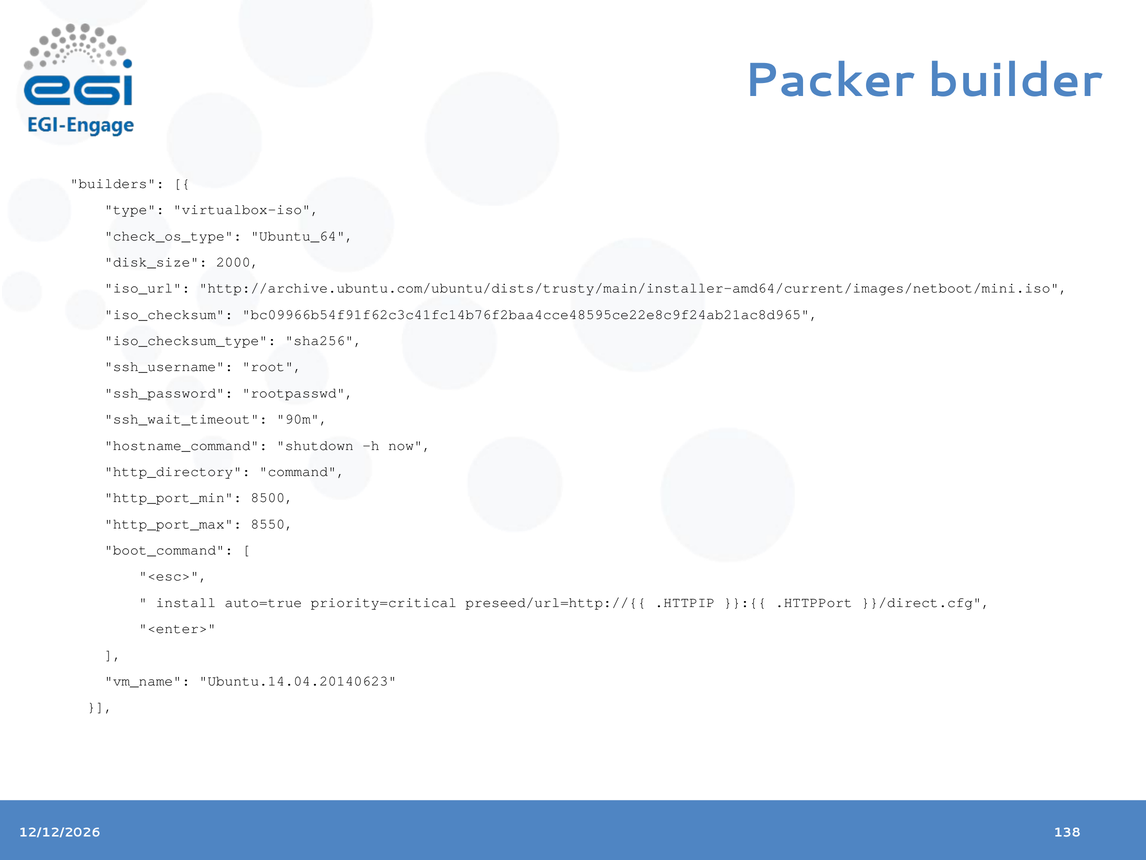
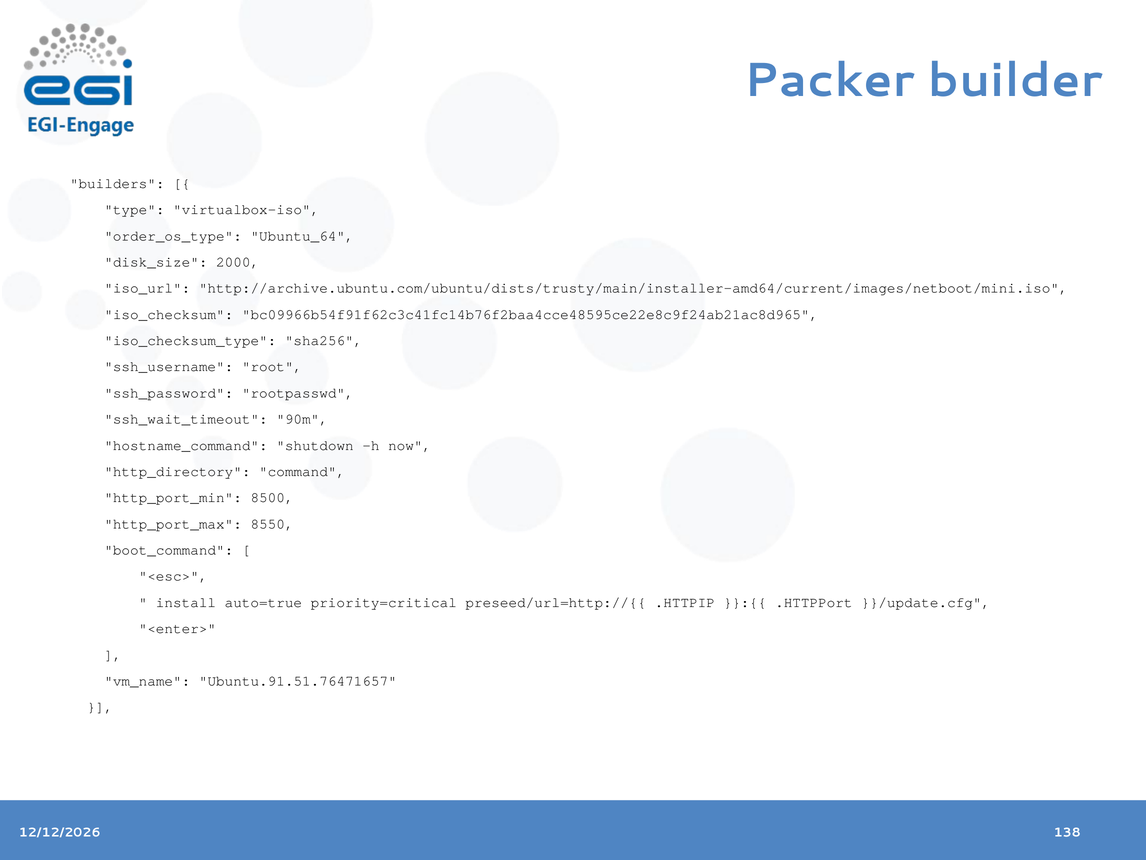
check_os_type: check_os_type -> order_os_type (173, 236)
}}/direct.cfg: }}/direct.cfg -> }}/update.cfg (926, 602)
Ubuntu.14.04.20140623: Ubuntu.14.04.20140623 -> Ubuntu.91.51.76471657 (298, 681)
